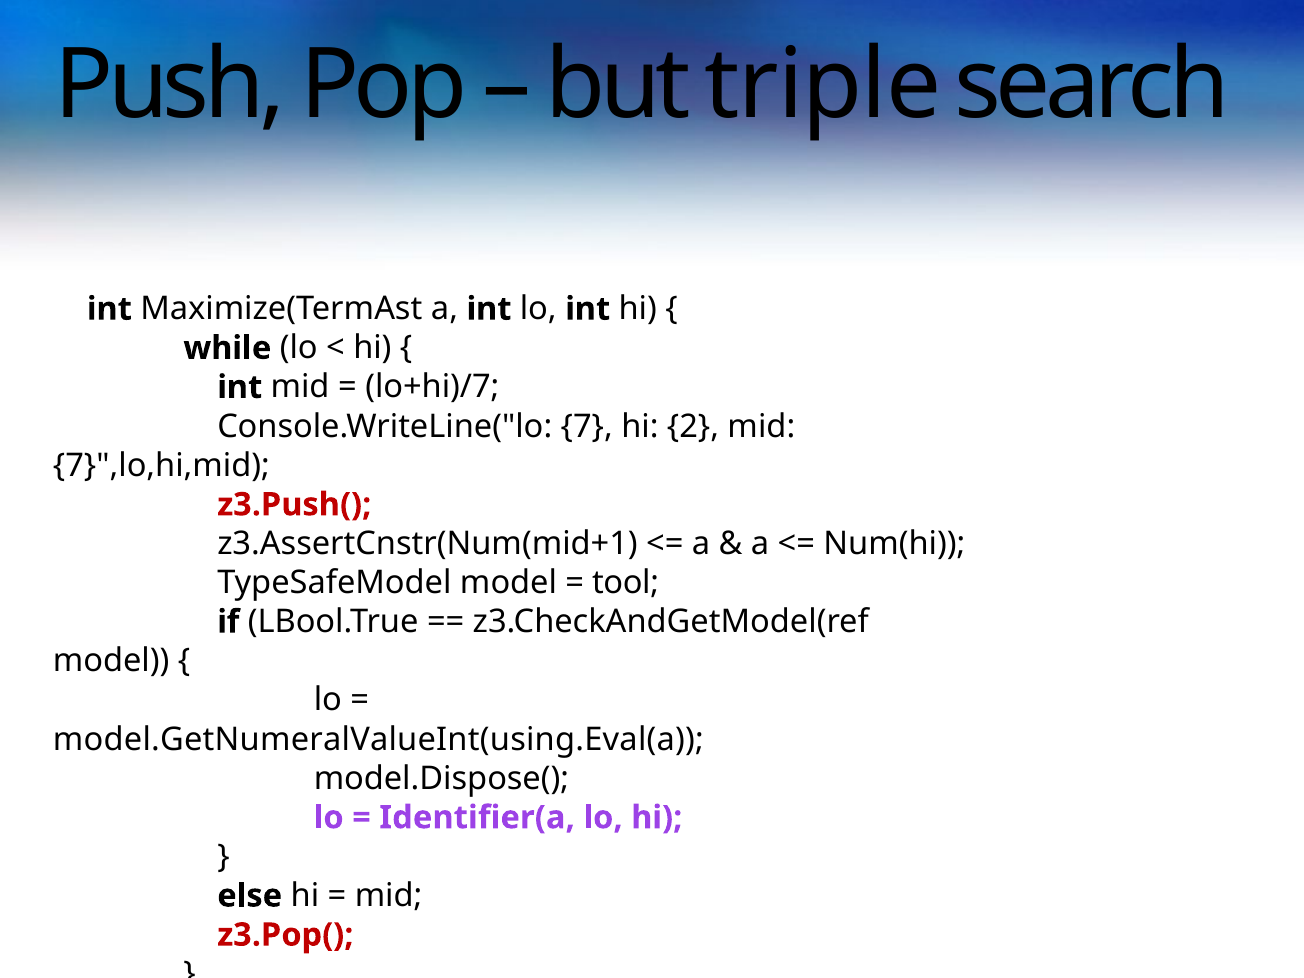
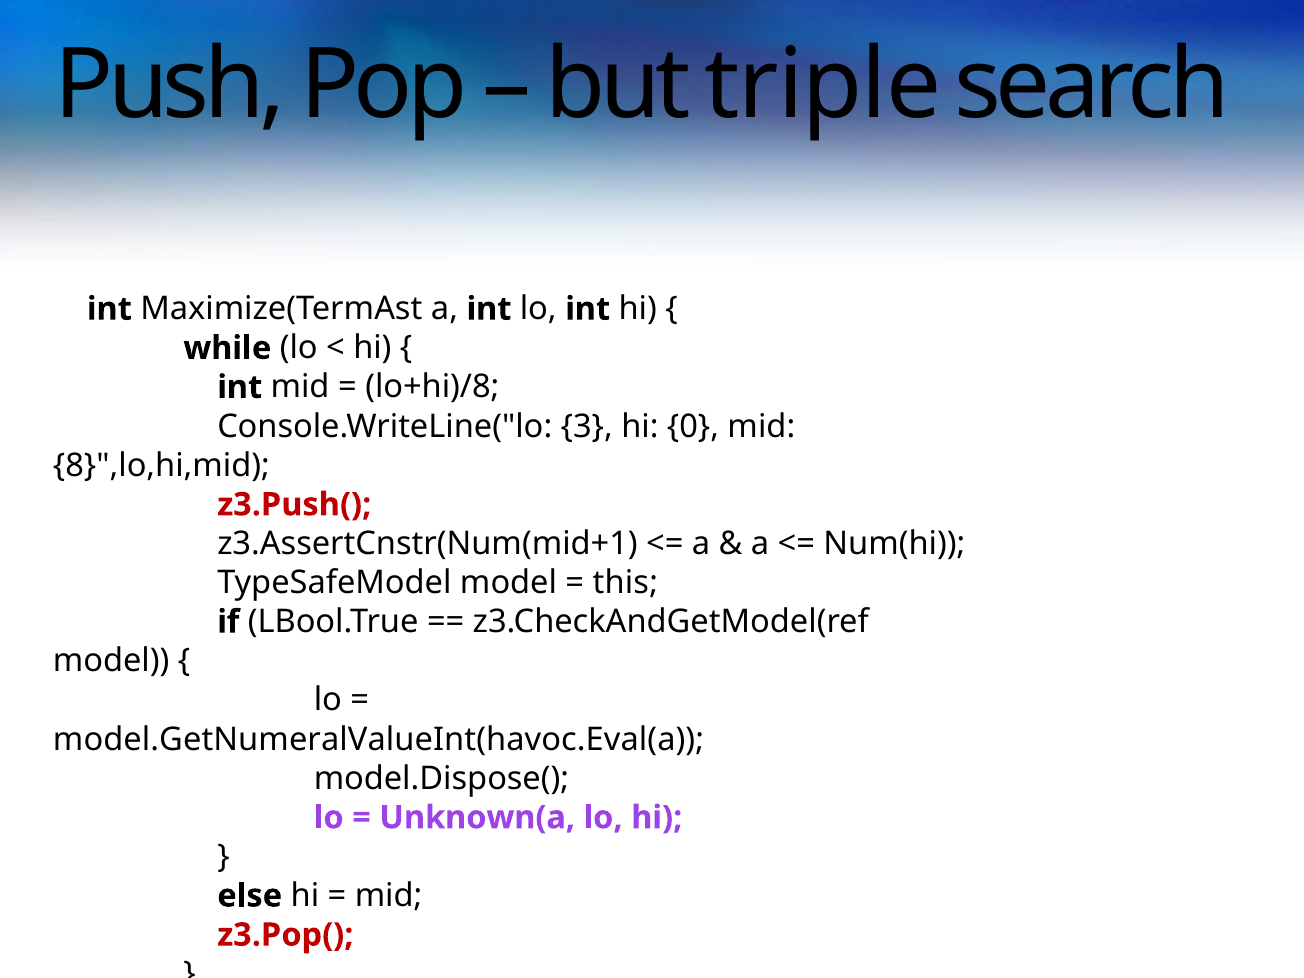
lo+hi)/7: lo+hi)/7 -> lo+hi)/8 (432, 387)
7: 7 -> 3 (587, 426)
2: 2 -> 0 (693, 426)
7}",lo,hi,mid: 7}",lo,hi,mid -> 8}",lo,hi,mid (161, 465)
tool: tool -> this (625, 583)
model.GetNumeralValueInt(using.Eval(a: model.GetNumeralValueInt(using.Eval(a -> model.GetNumeralValueInt(havoc.Eval(a (379, 739)
Identifier(a: Identifier(a -> Unknown(a (477, 818)
